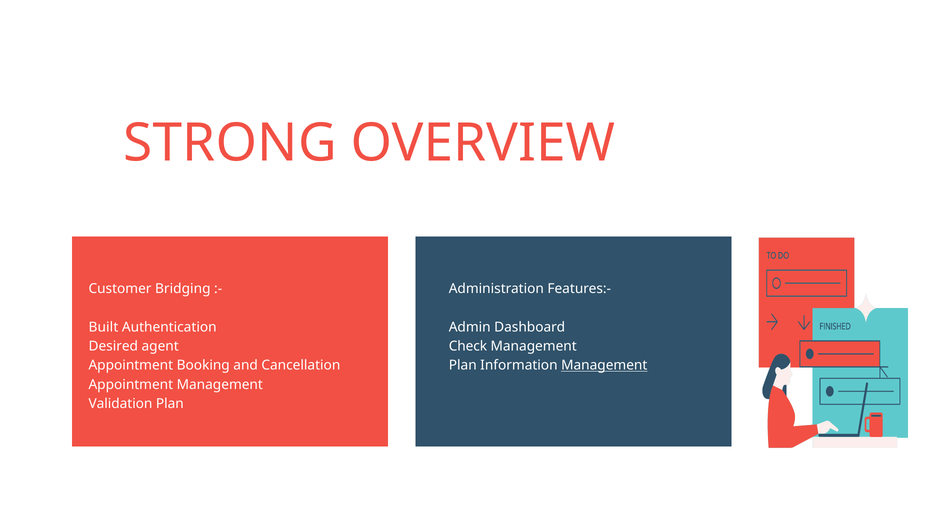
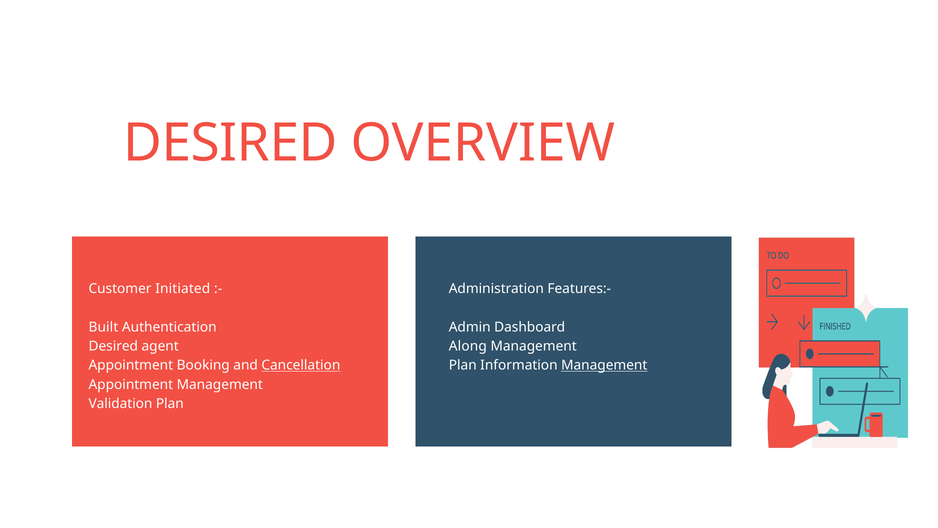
STRONG: STRONG -> DESIRED (230, 143)
Bridging: Bridging -> Initiated (183, 288)
Check: Check -> Along (468, 346)
Cancellation underline: none -> present (301, 365)
